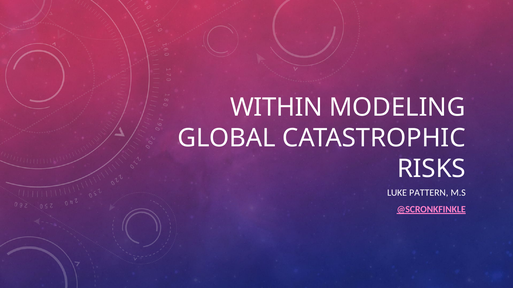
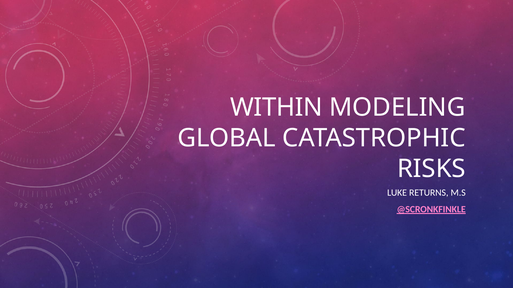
PATTERN: PATTERN -> RETURNS (429, 193)
